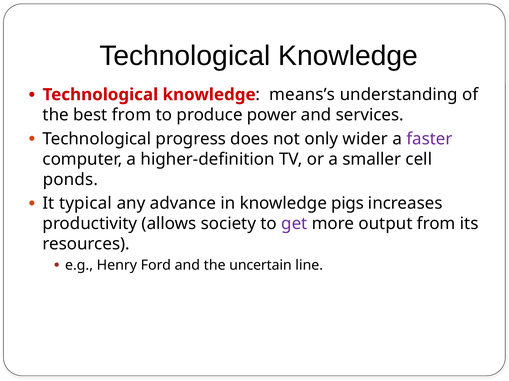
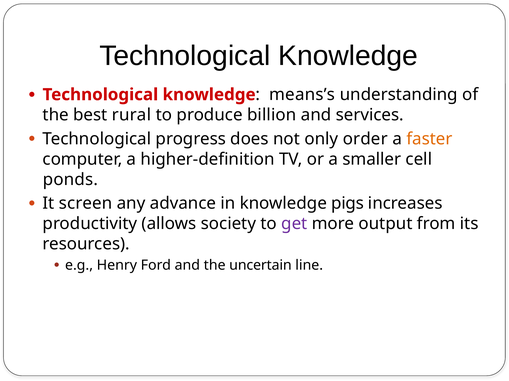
best from: from -> rural (132, 115)
power: power -> billion (272, 115)
wider: wider -> order (365, 139)
faster colour: purple -> orange (429, 139)
typical: typical -> screen (86, 204)
